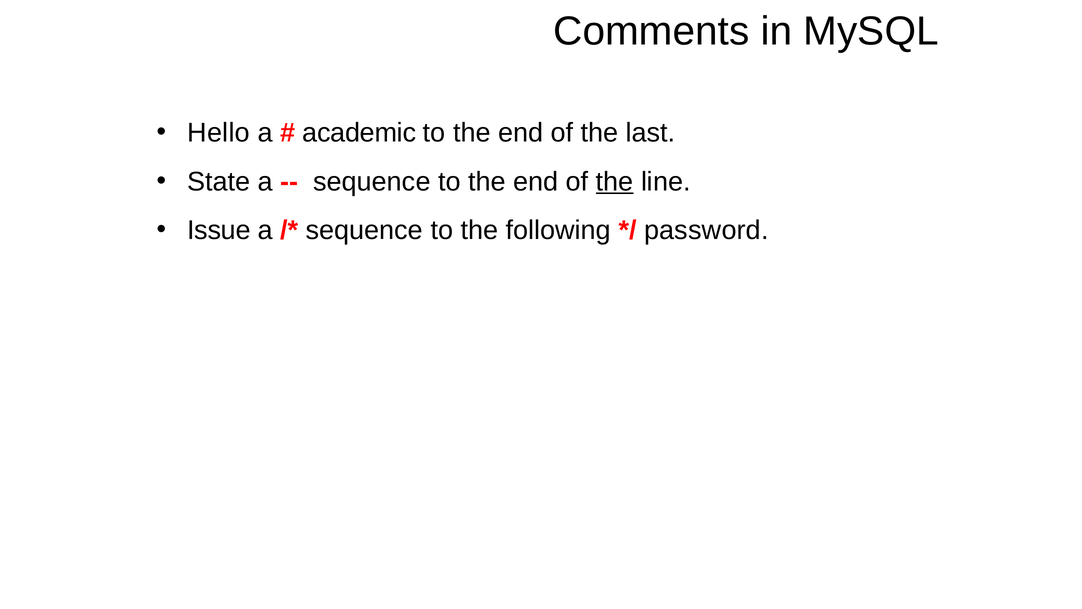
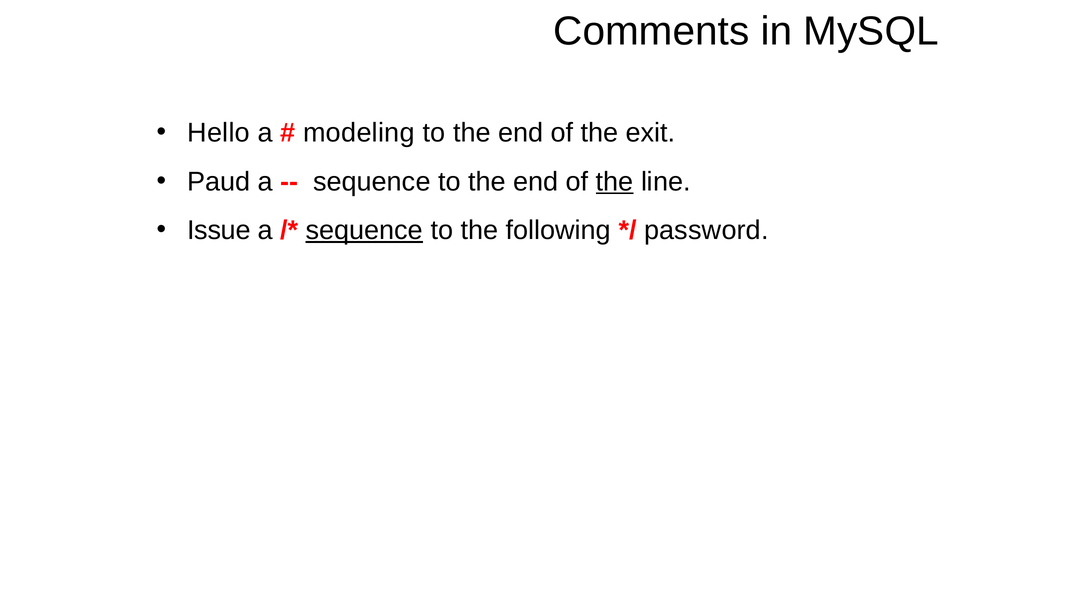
academic: academic -> modeling (359, 133)
last: last -> exit (651, 133)
State: State -> Paud (219, 182)
sequence underline: none -> present (364, 230)
